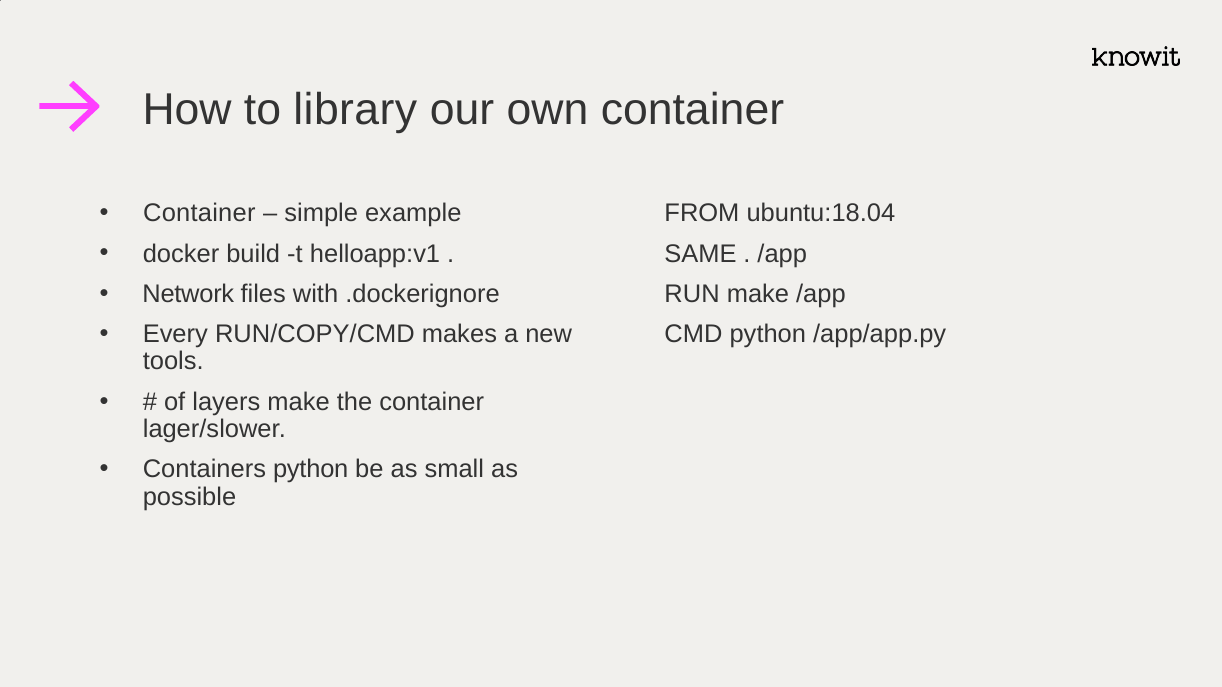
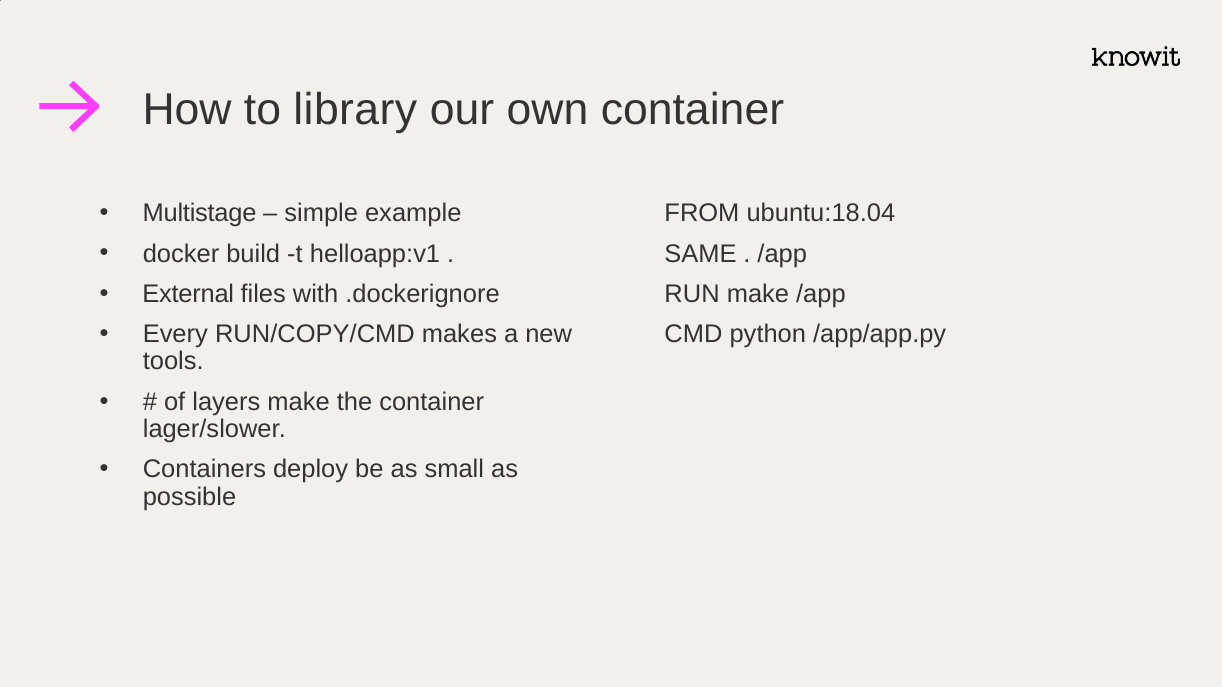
Container: Container -> Multistage (200, 214)
Network: Network -> External (188, 294)
Containers python: python -> deploy (311, 470)
